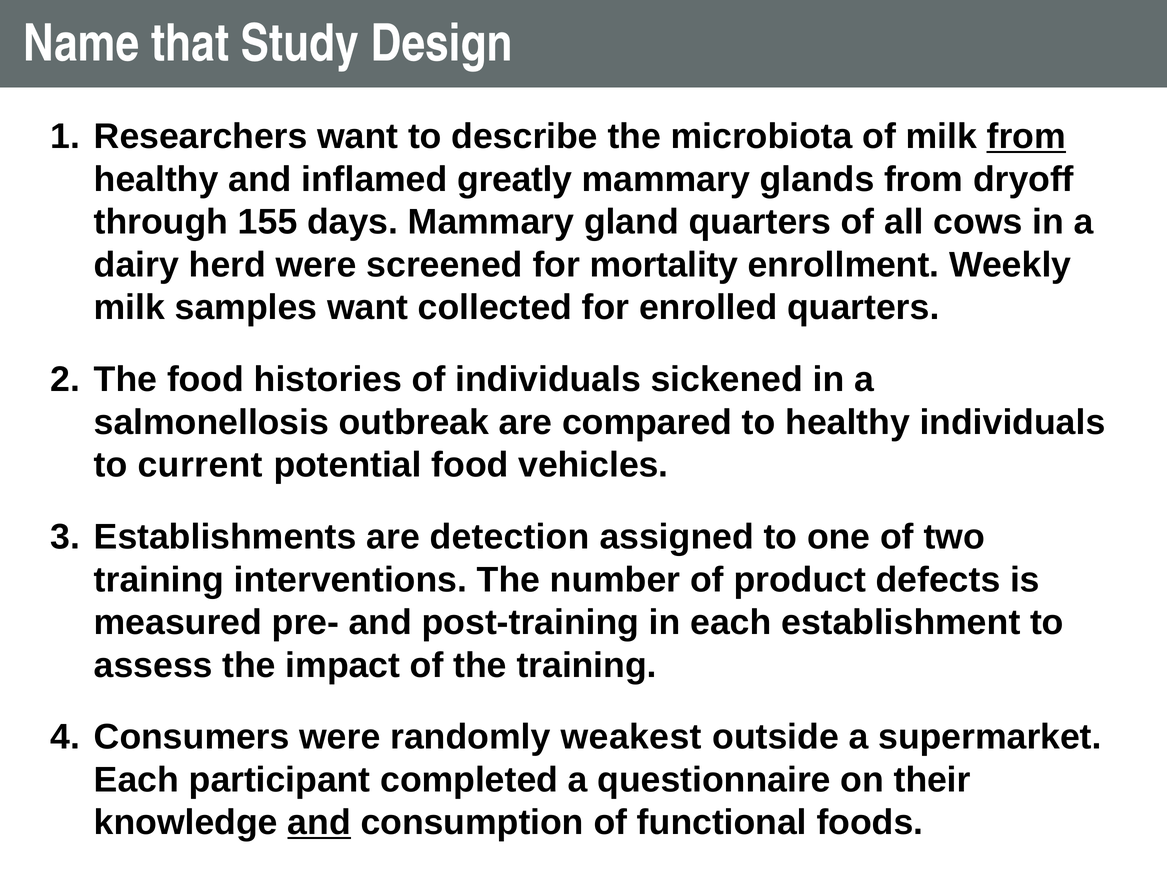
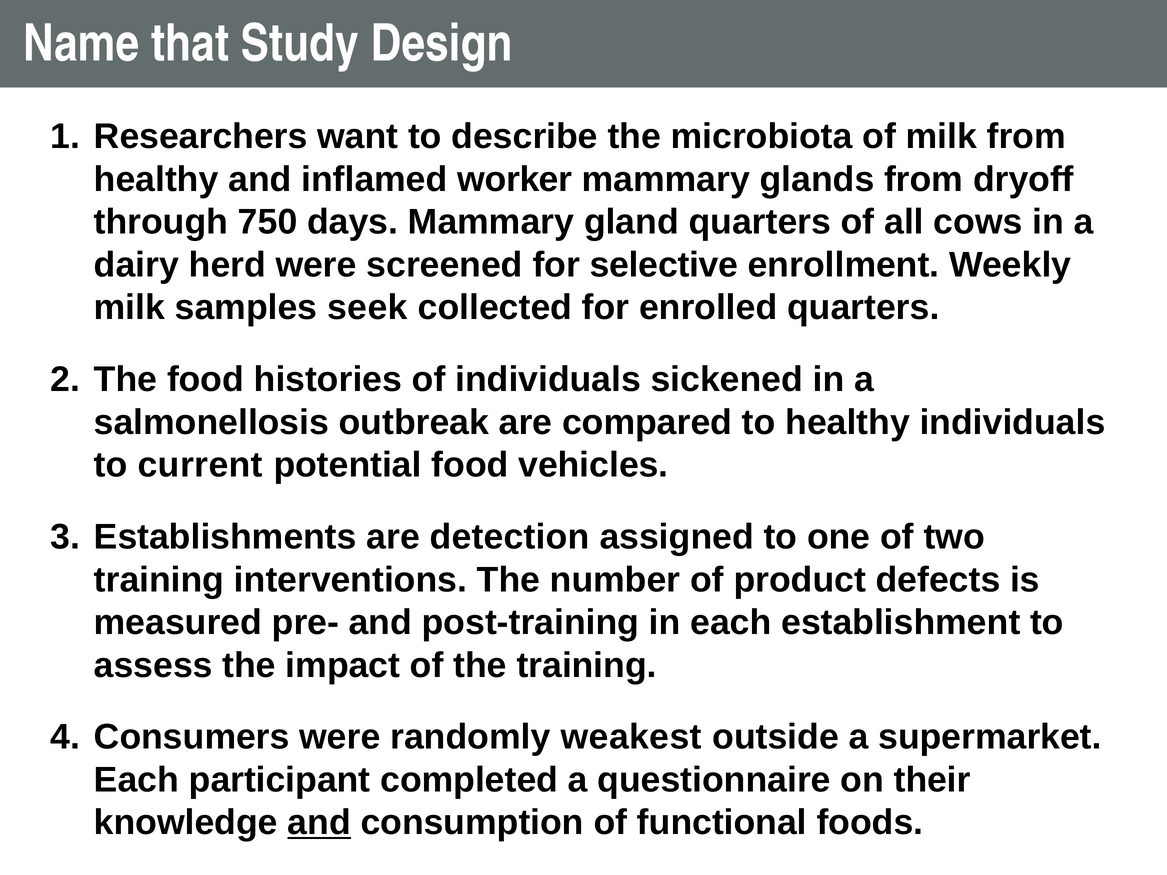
from underline: present -> none (1026, 137)
greatly: greatly -> worker (515, 179)
155: 155 -> 750 (268, 222)
mortality: mortality -> selective (664, 265)
samples want: want -> seek (367, 308)
